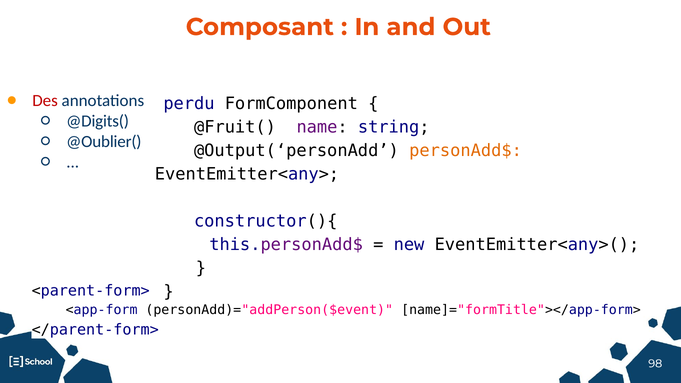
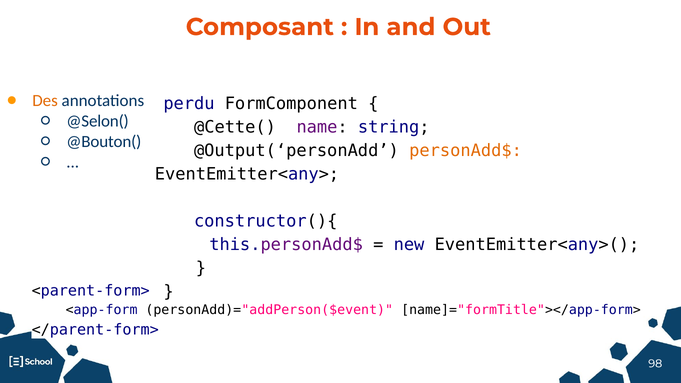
Des colour: red -> orange (45, 101)
@Digits(: @Digits( -> @Selon( (98, 121)
@Fruit(: @Fruit( -> @Cette( (235, 127)
@Oublier(: @Oublier( -> @Bouton( (104, 142)
